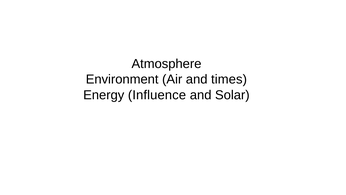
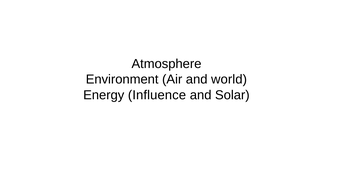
times: times -> world (229, 79)
